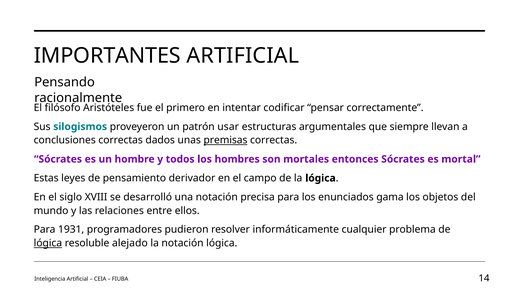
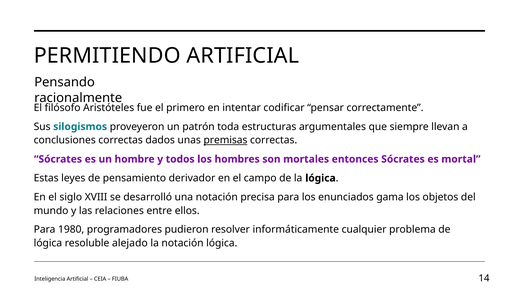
IMPORTANTES: IMPORTANTES -> PERMITIENDO (107, 56)
usar: usar -> toda (228, 127)
1931: 1931 -> 1980 (71, 230)
lógica underline: present -> none (48, 243)
